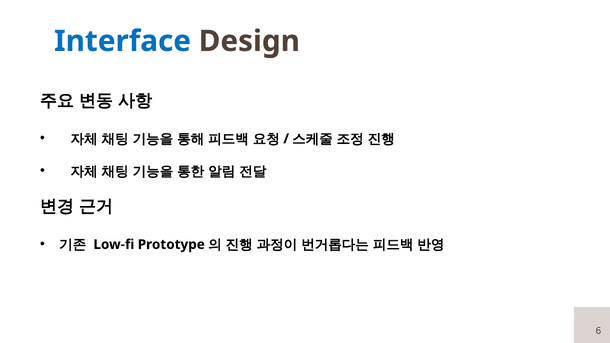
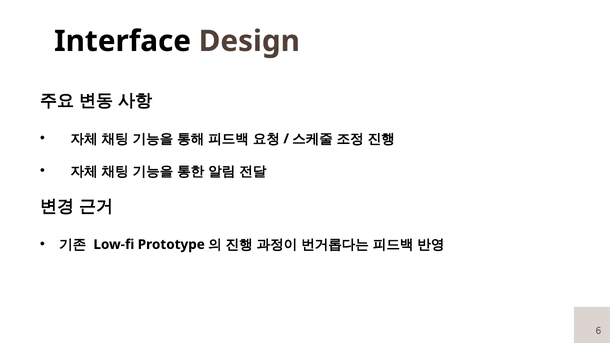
Interface colour: blue -> black (123, 41)
